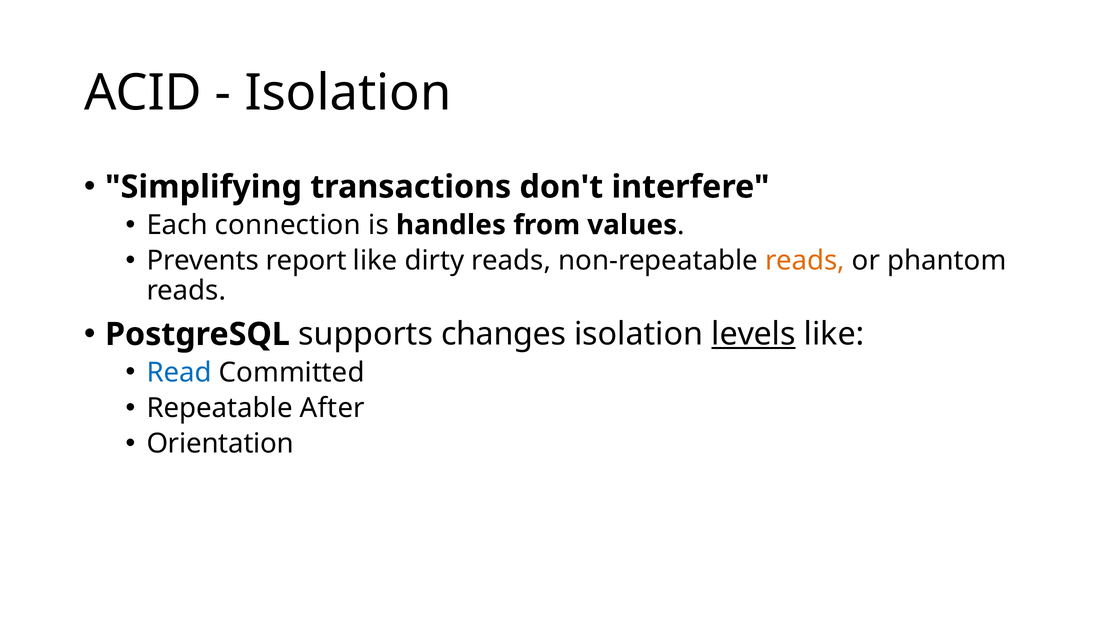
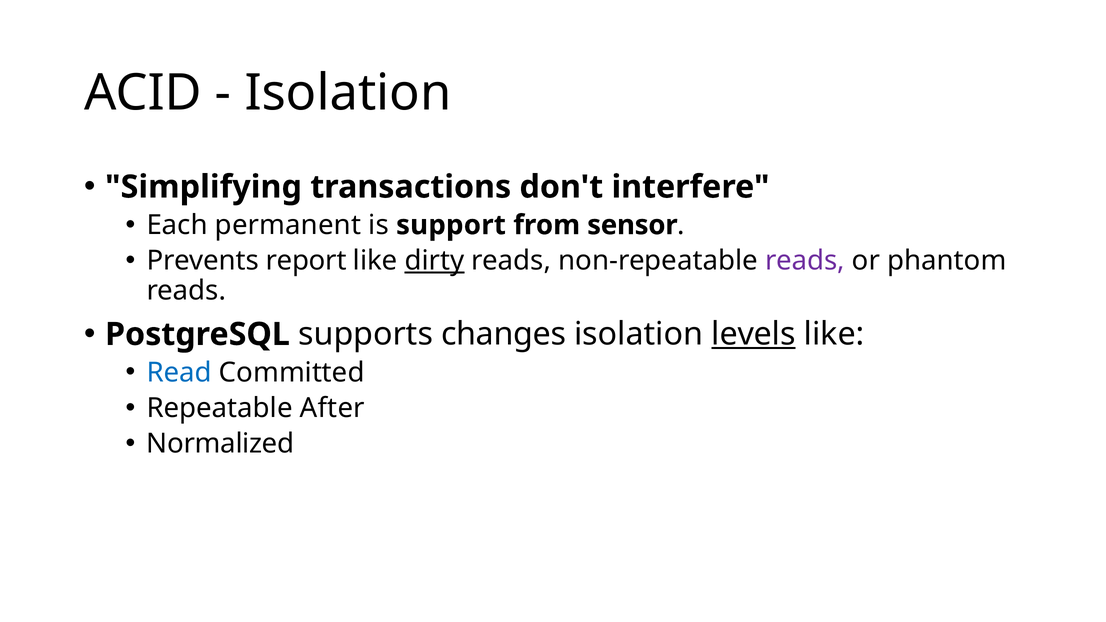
connection: connection -> permanent (288, 225)
handles: handles -> support (451, 225)
values: values -> sensor (632, 225)
dirty underline: none -> present (434, 261)
reads colour: orange -> purple (805, 261)
Orientation: Orientation -> Normalized (220, 444)
